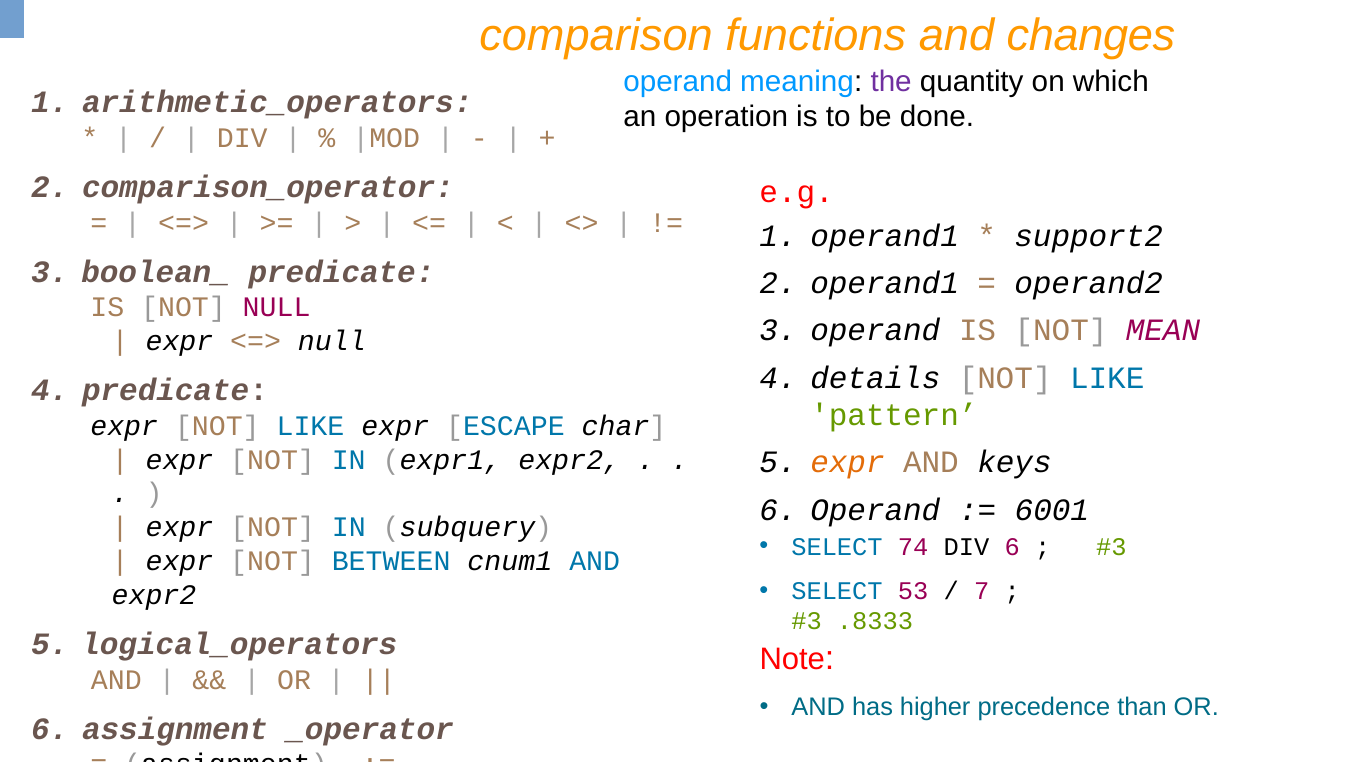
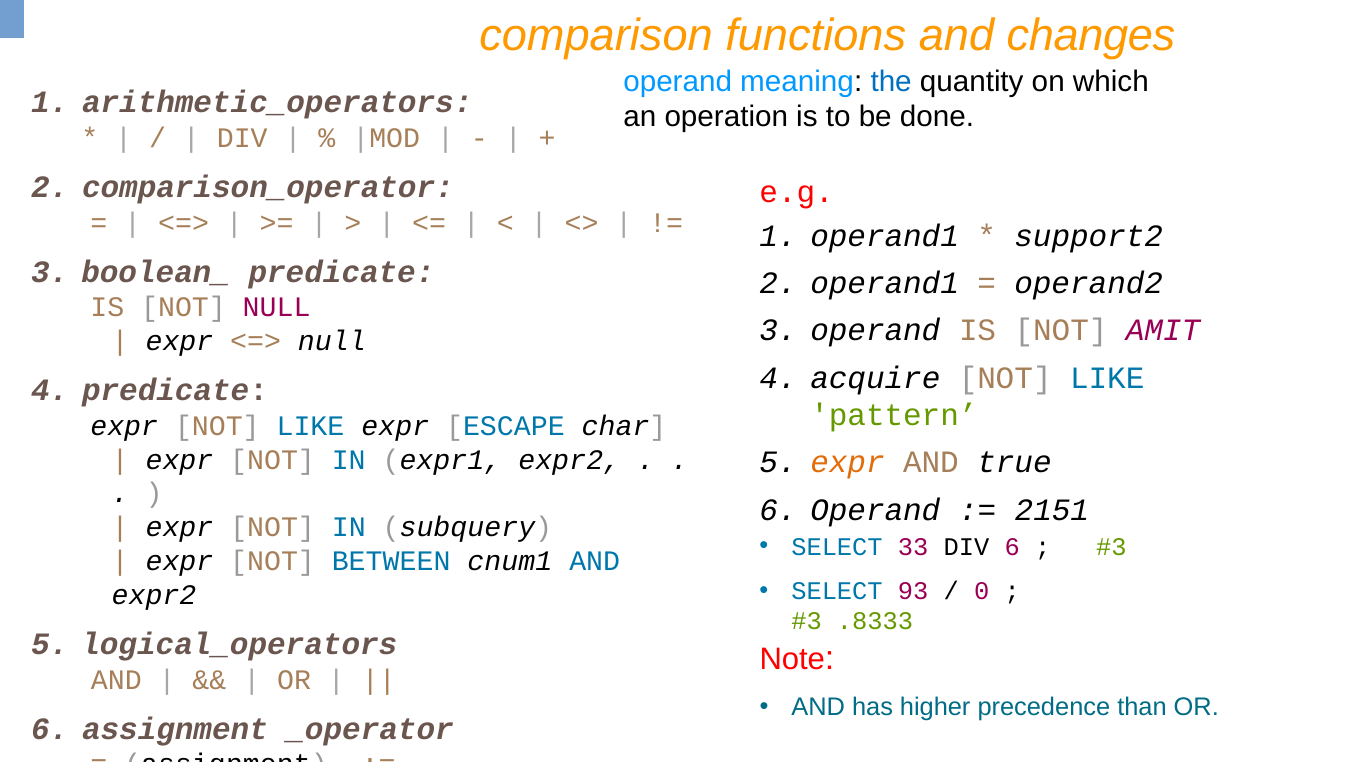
the colour: purple -> blue (891, 81)
MEAN: MEAN -> AMIT (1163, 331)
details: details -> acquire (875, 378)
keys: keys -> true (1014, 463)
6001: 6001 -> 2151 (1052, 510)
74: 74 -> 33 (913, 547)
53: 53 -> 93 (913, 591)
7: 7 -> 0 (982, 591)
